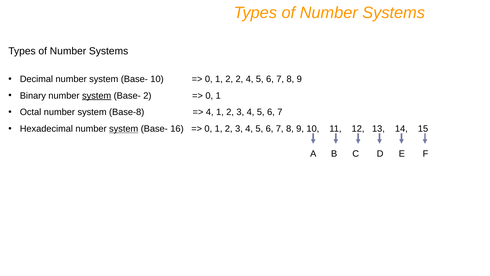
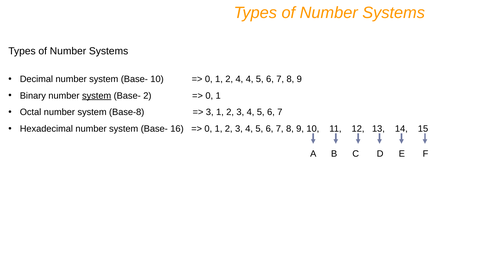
2 2: 2 -> 4 (239, 79)
4: 4 -> 3 (210, 112)
system underline: present -> none (124, 129)
